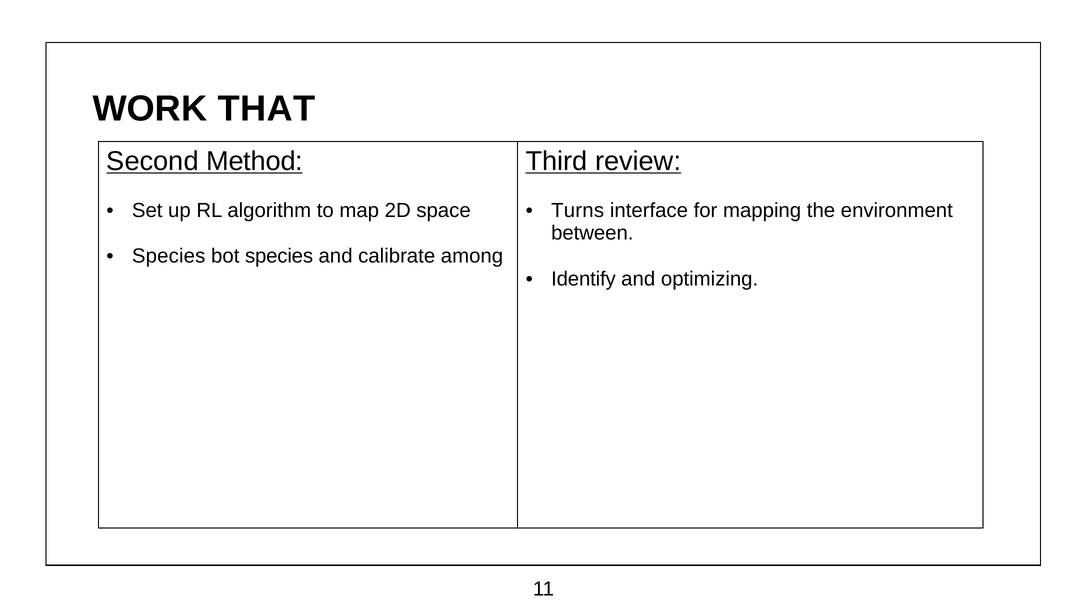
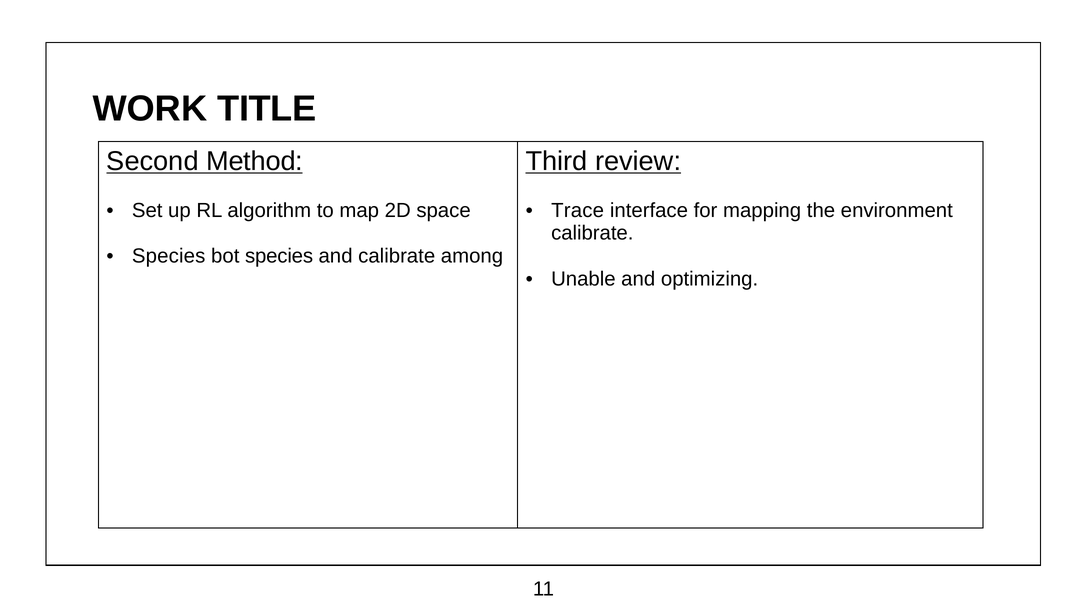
THAT: THAT -> TITLE (267, 108)
Turns: Turns -> Trace (578, 210)
between: between -> calibrate (592, 233)
Identify: Identify -> Unable (583, 279)
